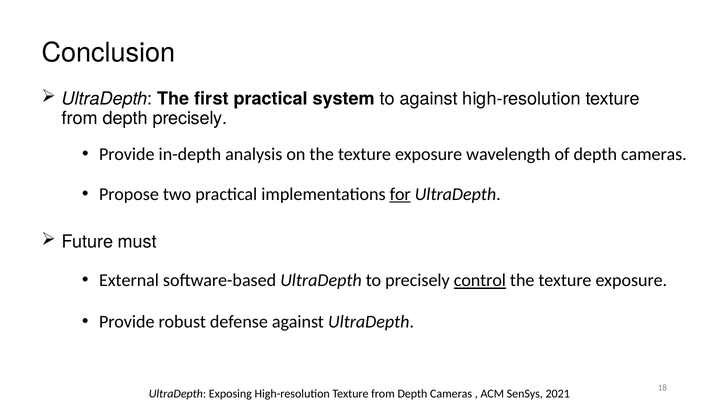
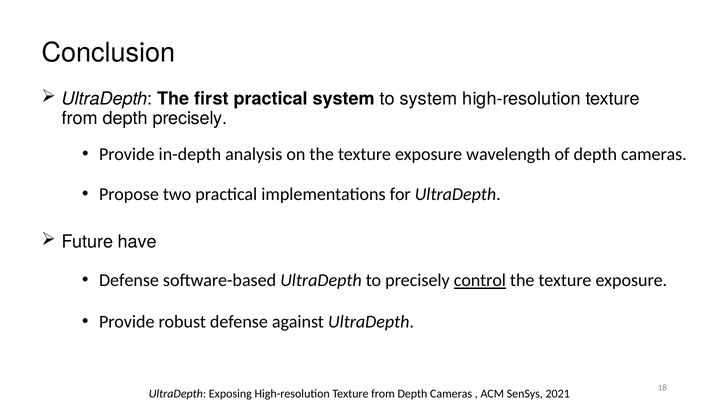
to against: against -> system (429, 99)
for underline: present -> none (400, 194)
must: must -> have (137, 242)
External: External -> Defense (129, 281)
